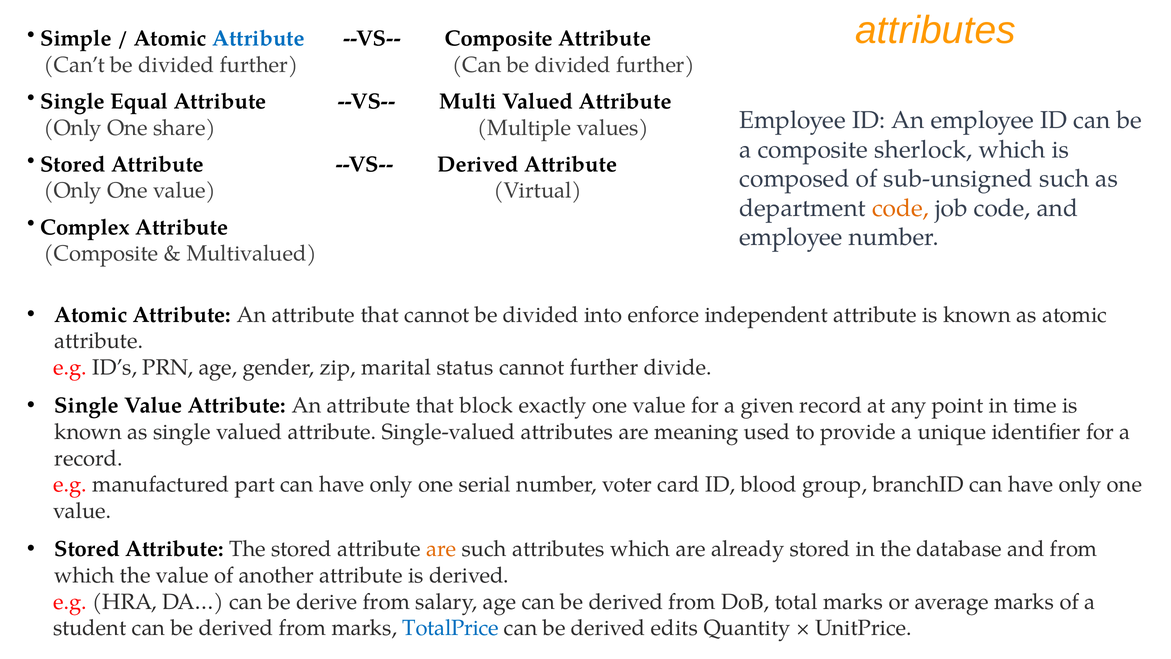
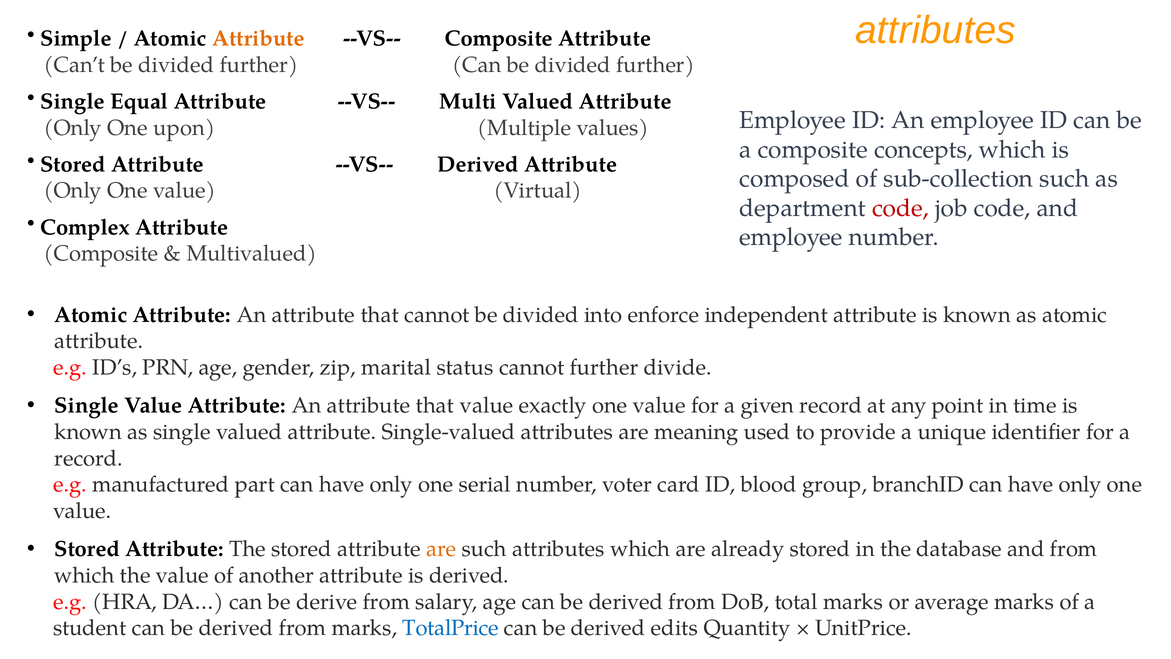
Attribute colour: blue -> orange (258, 38)
share: share -> upon (184, 128)
sherlock: sherlock -> concepts (924, 149)
sub-unsigned: sub-unsigned -> sub-collection (958, 179)
code colour: orange -> red (900, 208)
that block: block -> value (486, 405)
